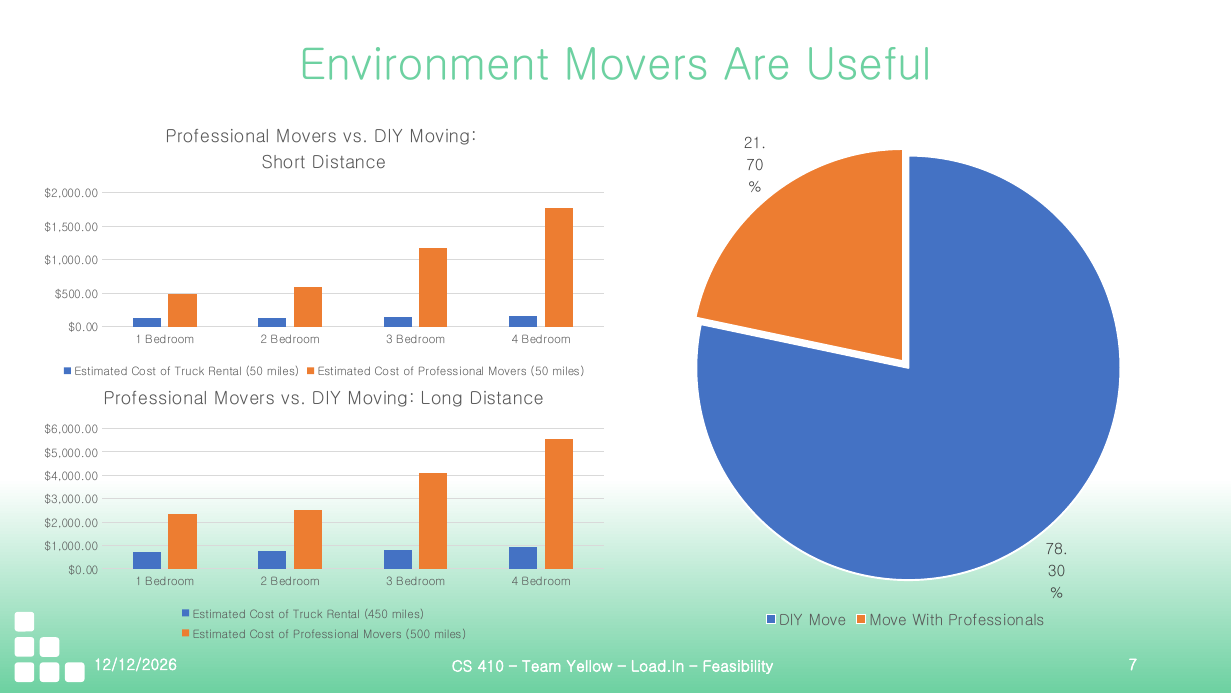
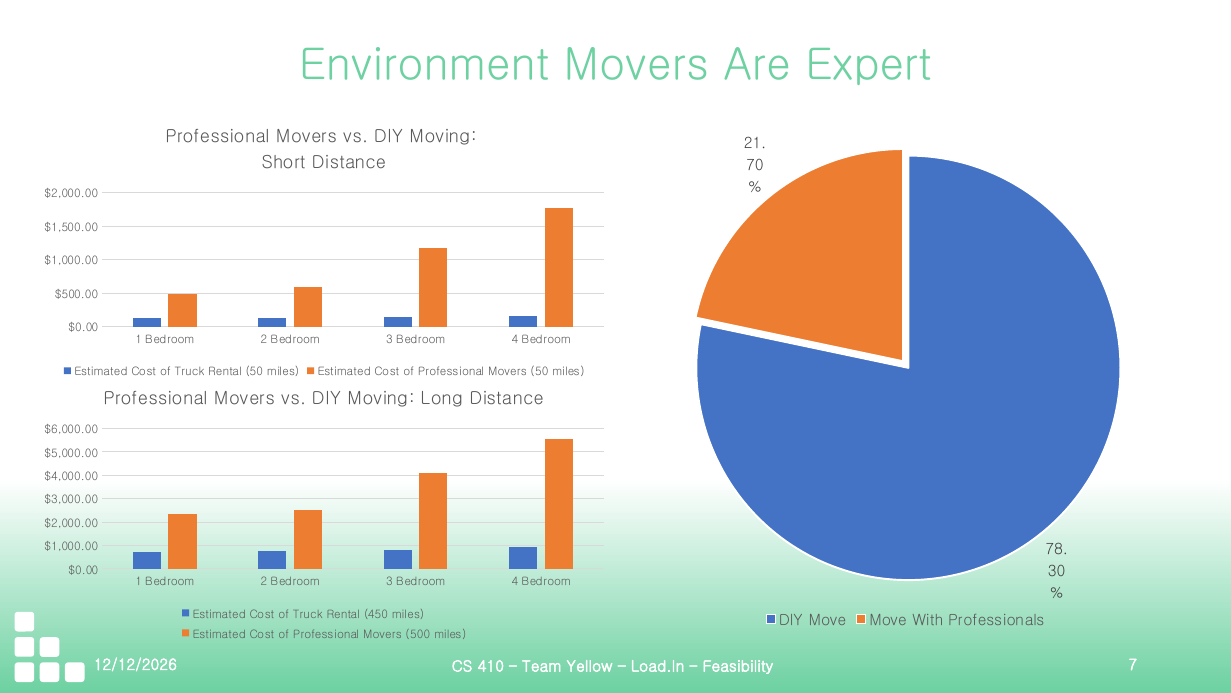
Useful: Useful -> Expert (869, 65)
